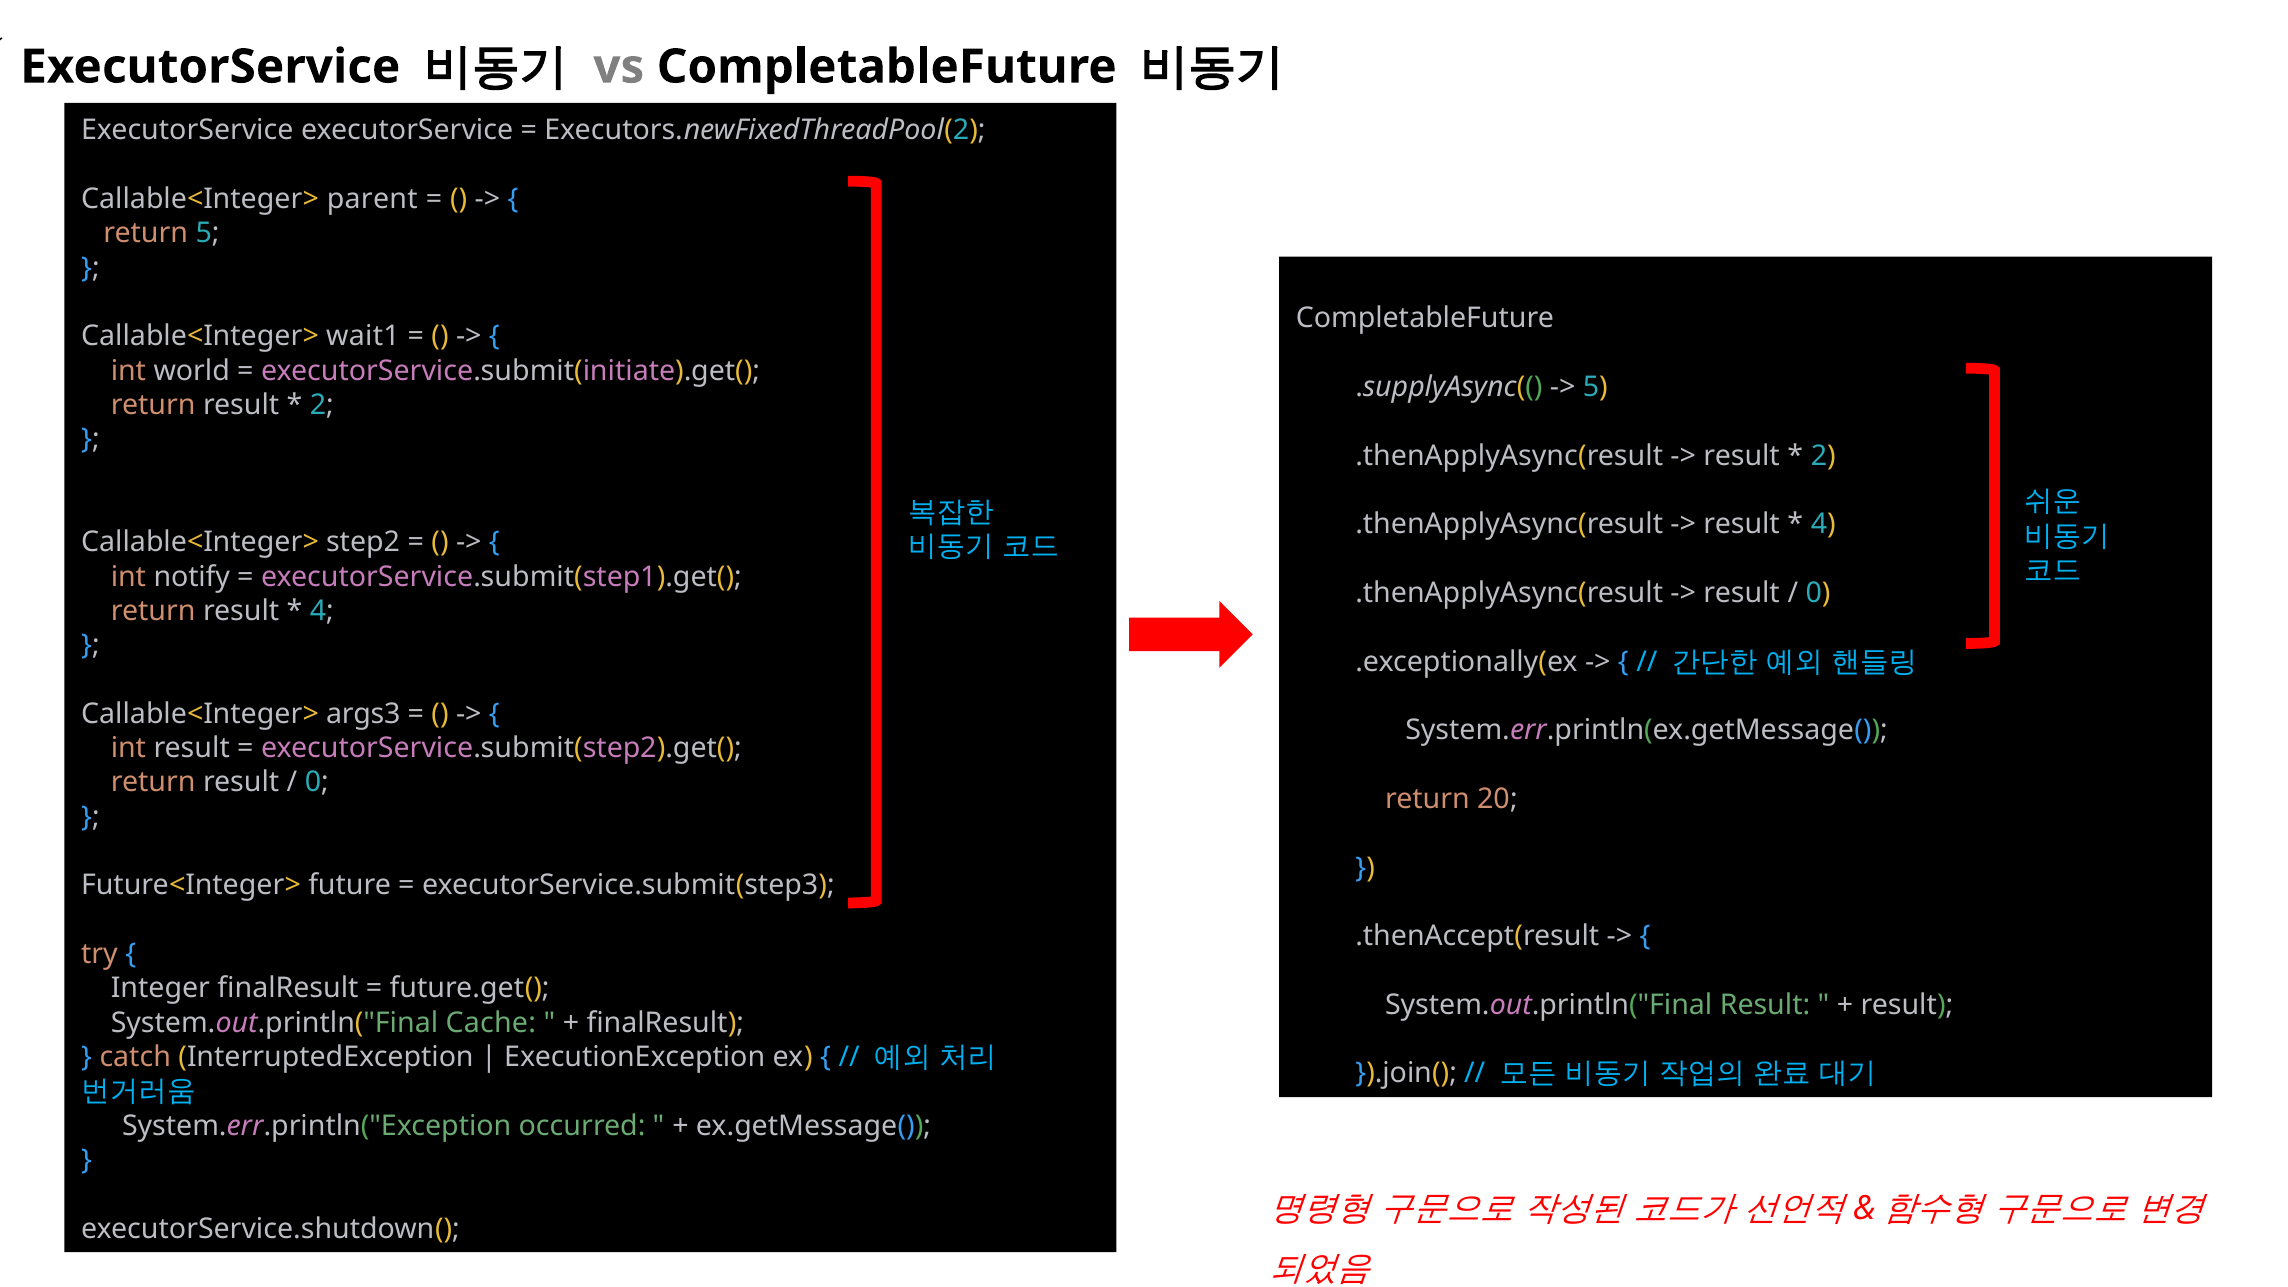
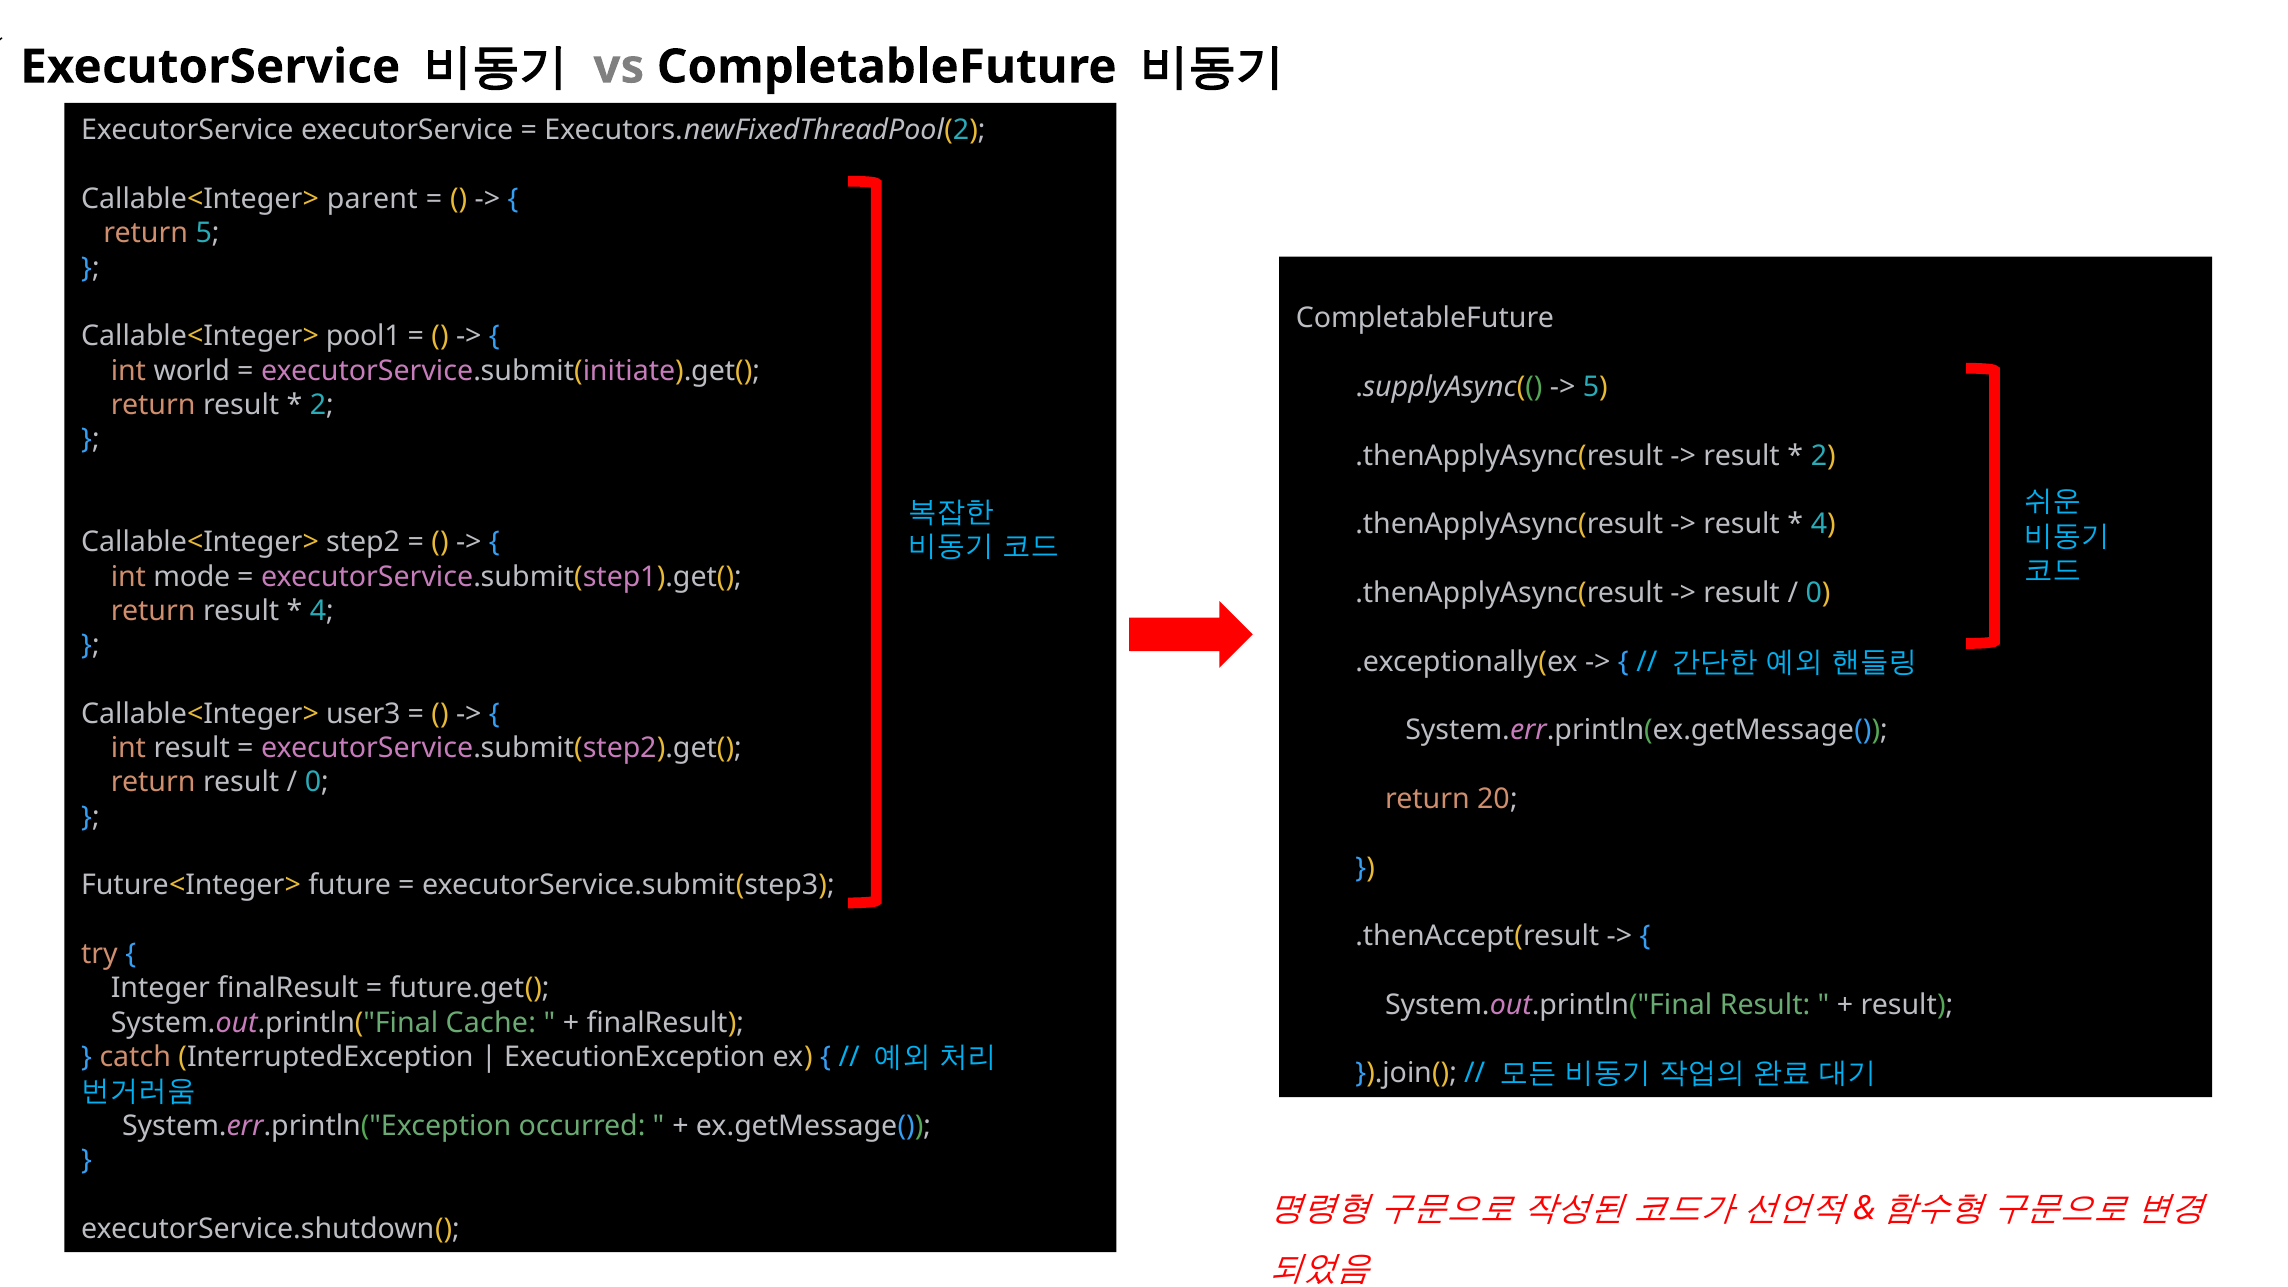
wait1: wait1 -> pool1 (363, 336)
notify: notify -> mode (192, 577)
args3: args3 -> user3 (363, 714)
